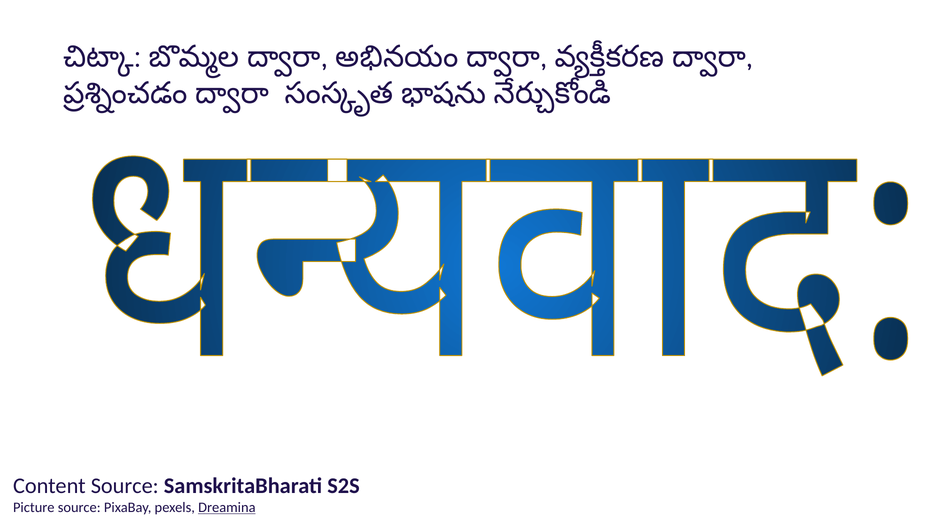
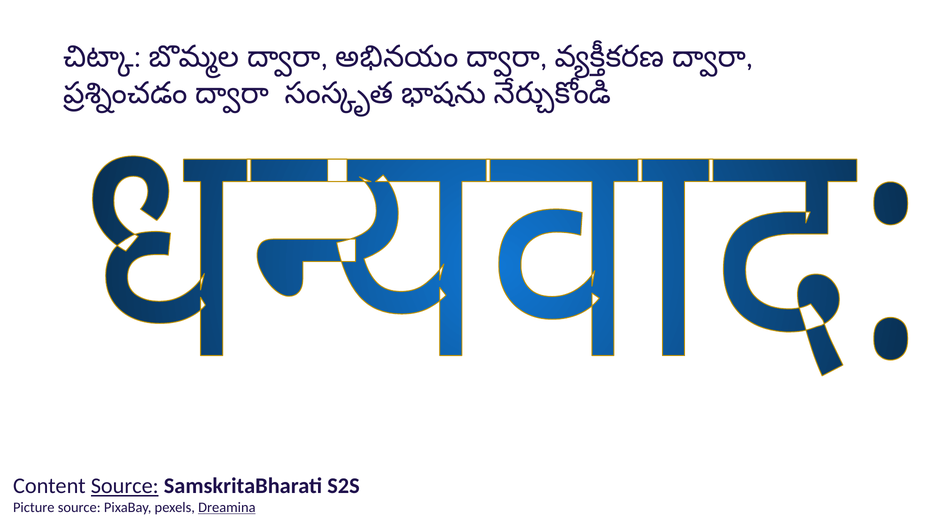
Source underline: none -> present (125, 486)
